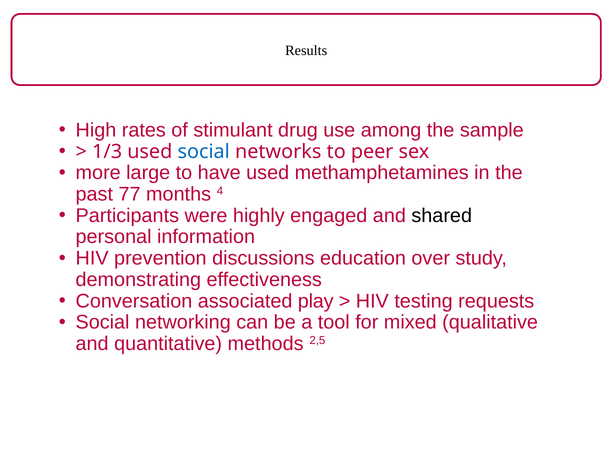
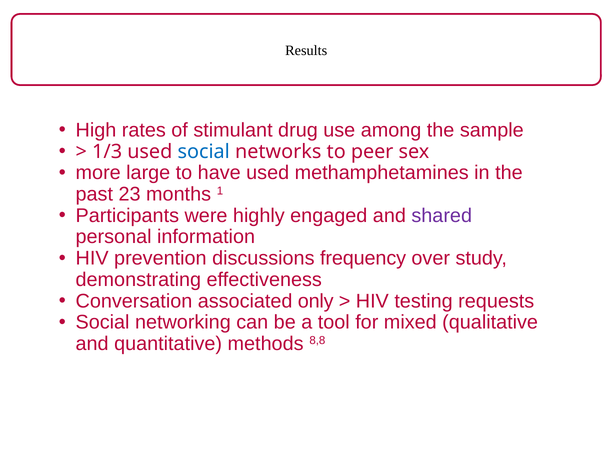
77: 77 -> 23 (130, 195)
4: 4 -> 1 (220, 191)
shared colour: black -> purple (442, 216)
education: education -> frequency (363, 259)
play: play -> only (316, 302)
2,5: 2,5 -> 8,8 (317, 341)
